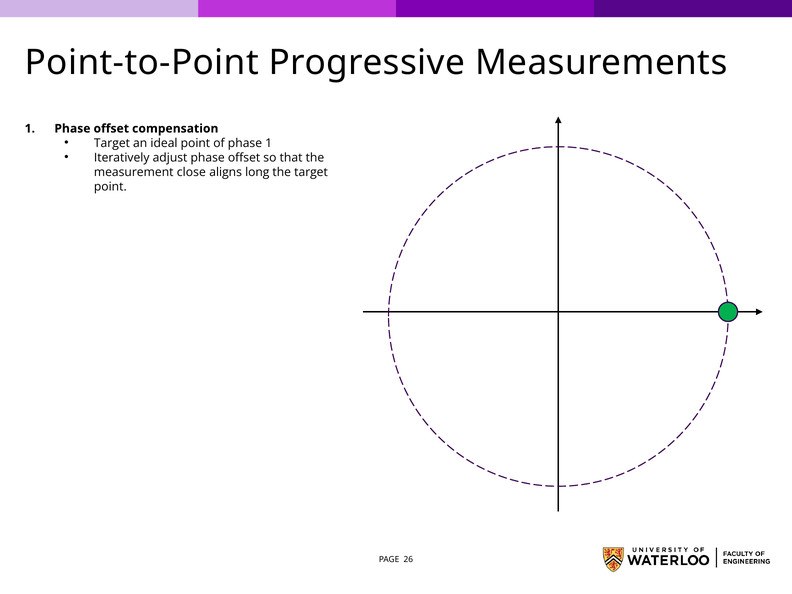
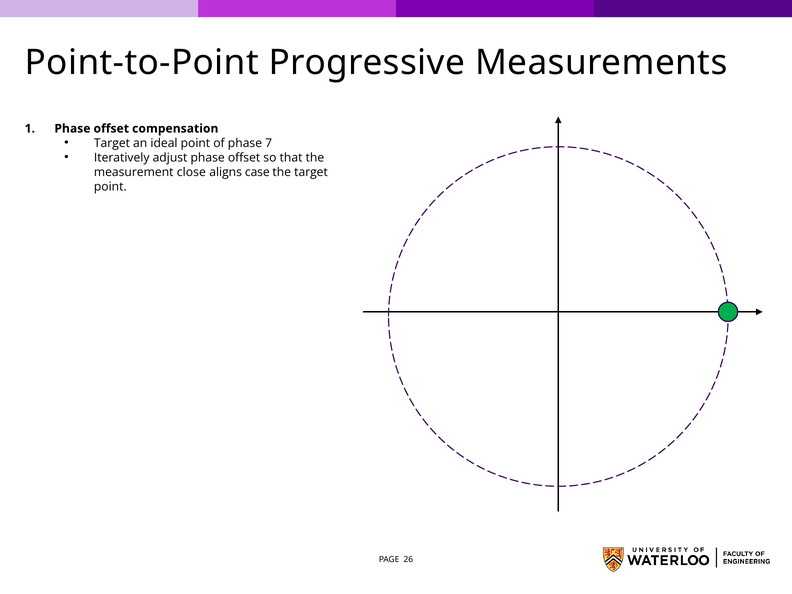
phase 1: 1 -> 7 (269, 143)
long: long -> case (257, 172)
